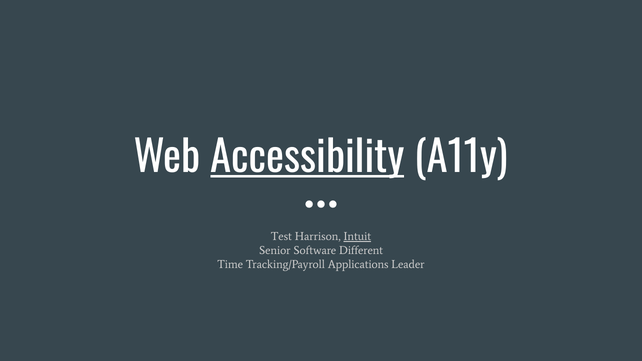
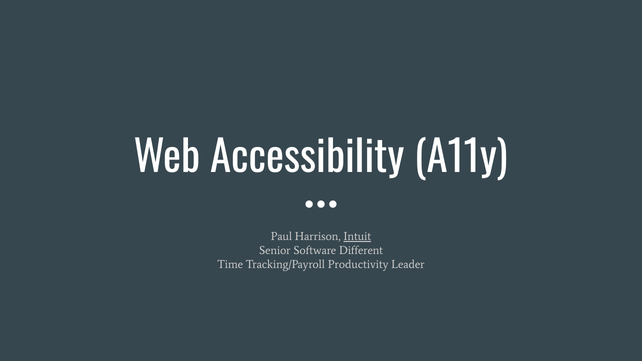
Accessibility underline: present -> none (307, 158)
Test: Test -> Paul (281, 237)
Applications: Applications -> Productivity (358, 265)
